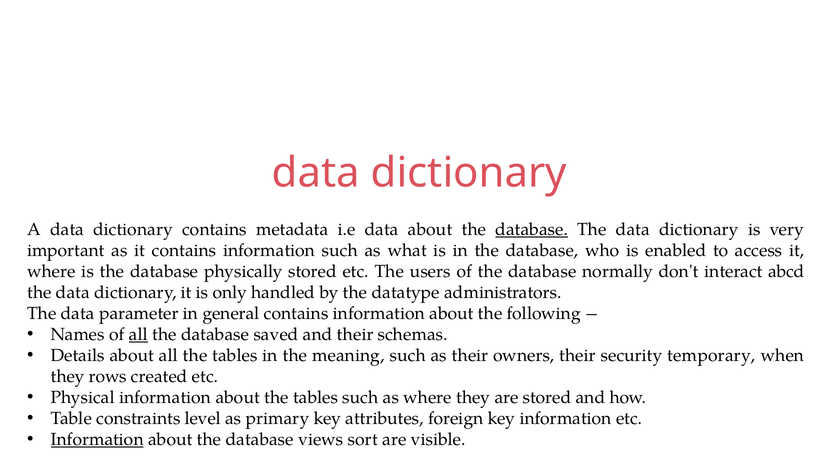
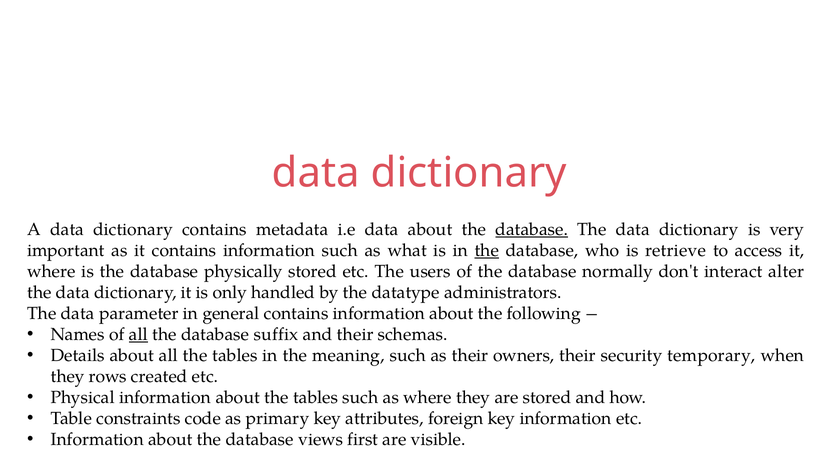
the underline: none -> present (487, 250)
enabled: enabled -> retrieve (676, 250)
abcd: abcd -> alter (786, 271)
saved: saved -> suffix (276, 334)
level: level -> code (203, 418)
Information underline: present -> none (97, 439)
sort: sort -> first (363, 439)
